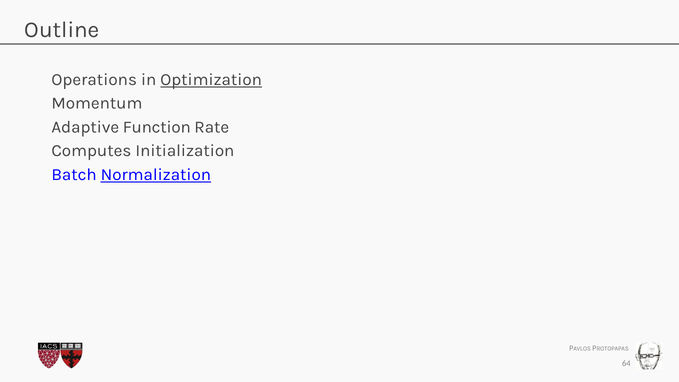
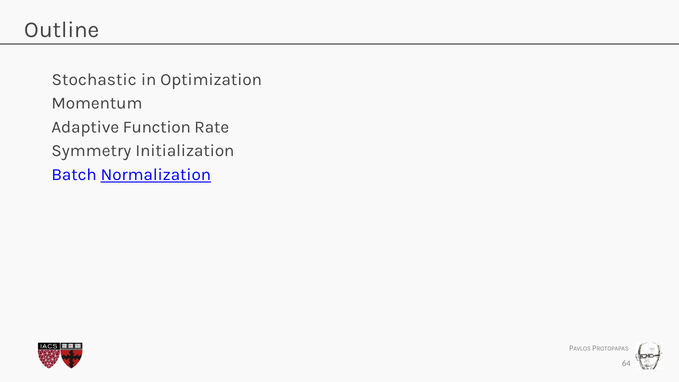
Operations: Operations -> Stochastic (94, 79)
Optimization underline: present -> none (211, 79)
Computes: Computes -> Symmetry (91, 151)
